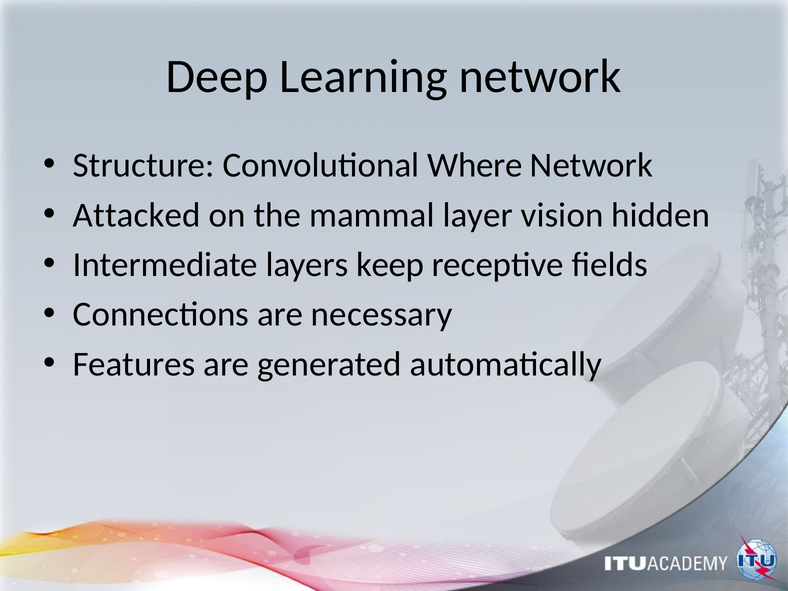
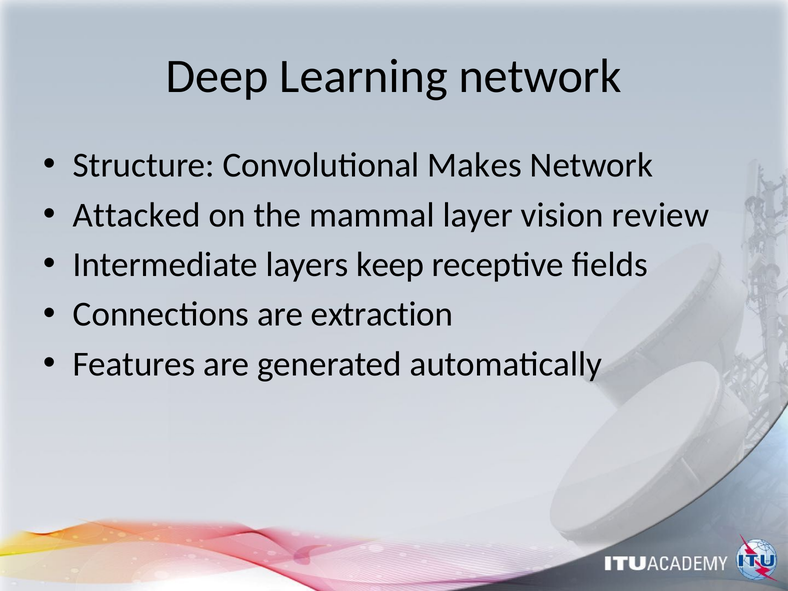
Where: Where -> Makes (475, 165)
hidden: hidden -> review (660, 215)
necessary: necessary -> extraction (382, 314)
